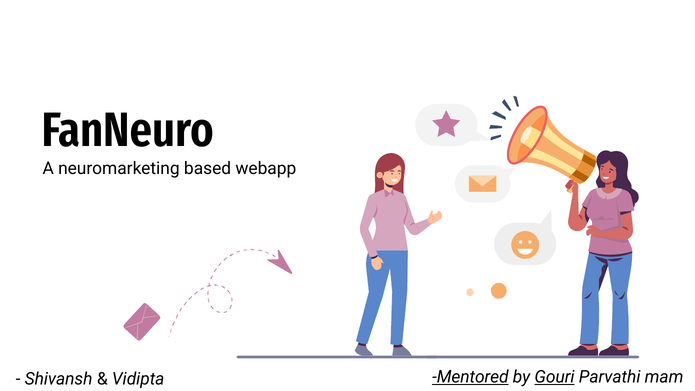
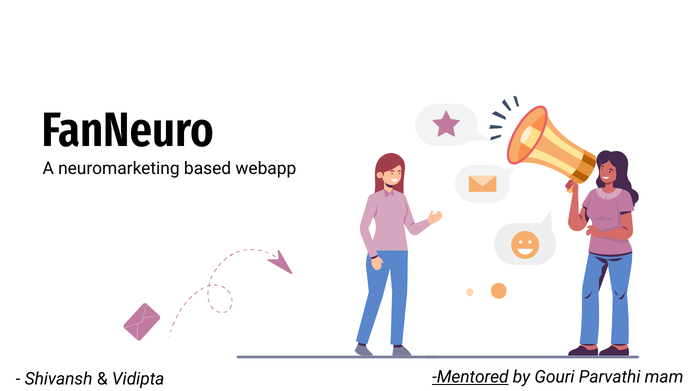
Gouri underline: present -> none (554, 377)
